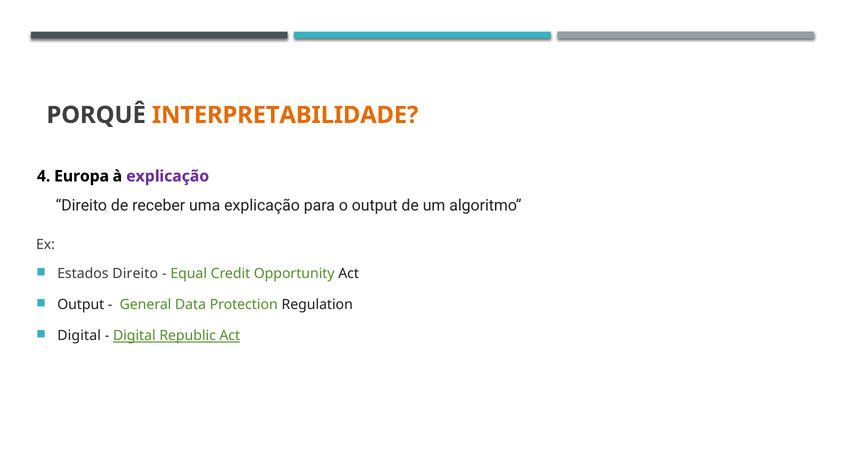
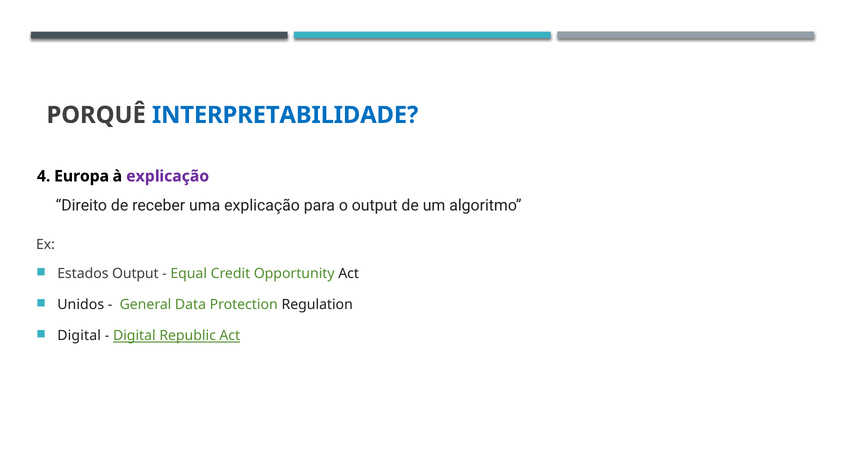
INTERPRETABILIDADE colour: orange -> blue (285, 115)
Estados Direito: Direito -> Output (135, 273)
Output: Output -> Unidos (81, 304)
